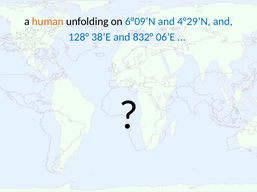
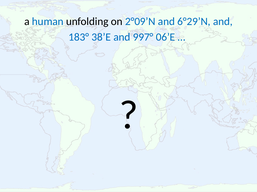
human colour: orange -> blue (48, 22)
6°09’N: 6°09’N -> 2°09’N (140, 22)
4°29’N: 4°29’N -> 6°29’N (194, 22)
128°: 128° -> 183° (79, 37)
832°: 832° -> 997° (143, 37)
